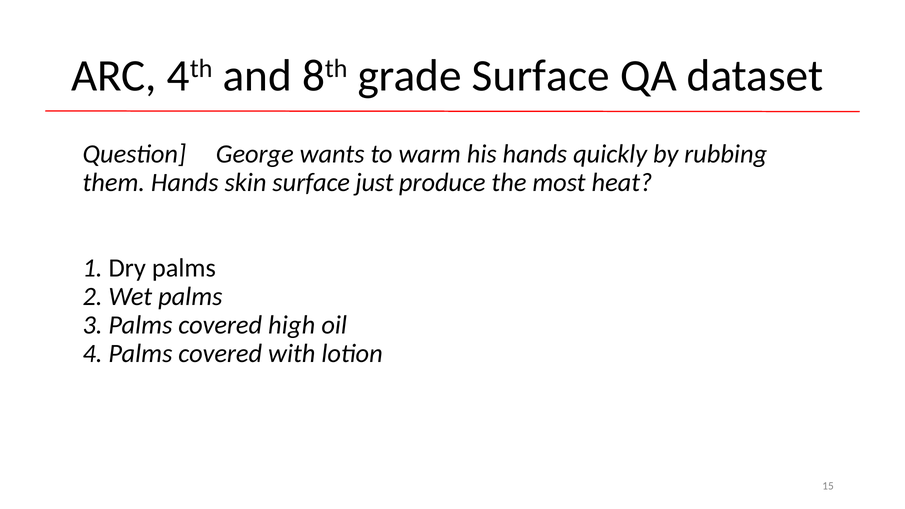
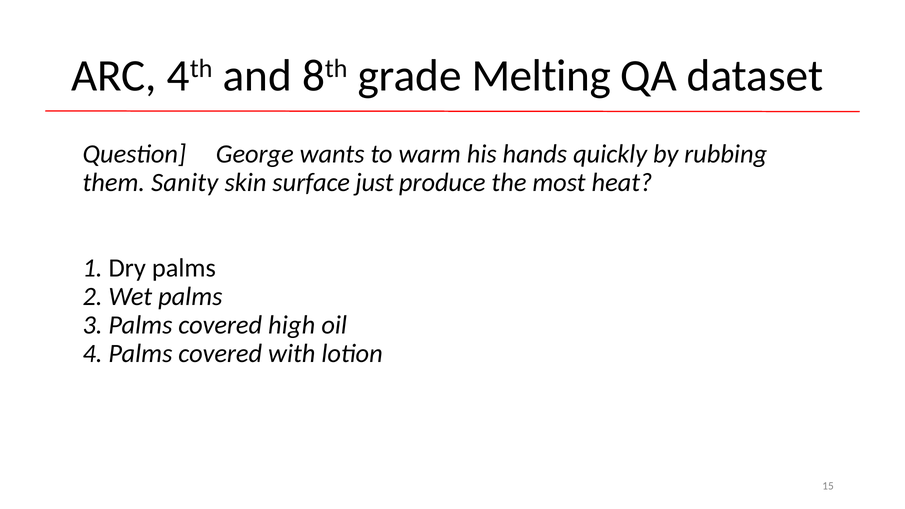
grade Surface: Surface -> Melting (541, 76)
them Hands: Hands -> Sanity (185, 183)
